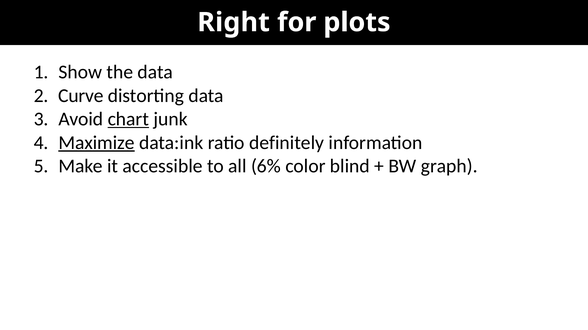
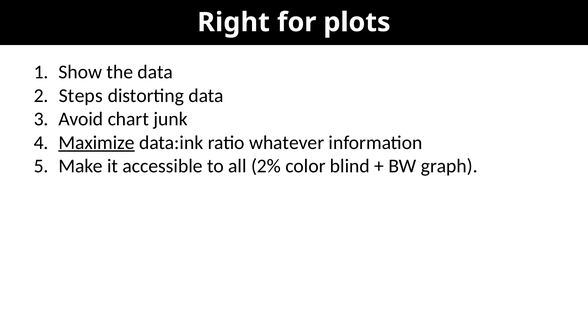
Curve: Curve -> Steps (81, 96)
chart underline: present -> none (128, 119)
definitely: definitely -> whatever (287, 143)
6%: 6% -> 2% (266, 166)
